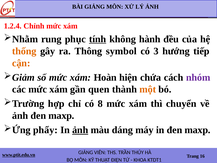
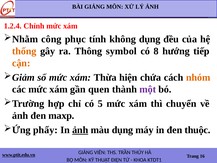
rung: rung -> công (51, 39)
tính underline: present -> none (98, 39)
không hành: hành -> dụng (150, 39)
3: 3 -> 8 (156, 51)
Hoàn: Hoàn -> Thừa (105, 77)
nhóm colour: purple -> orange (198, 77)
một colour: orange -> purple (148, 89)
8: 8 -> 5 (100, 104)
màu dáng: dáng -> dụng (122, 130)
in đen maxp: maxp -> thuộc (198, 130)
